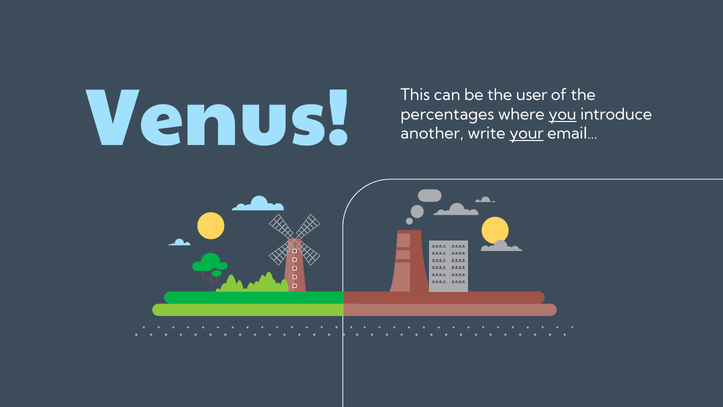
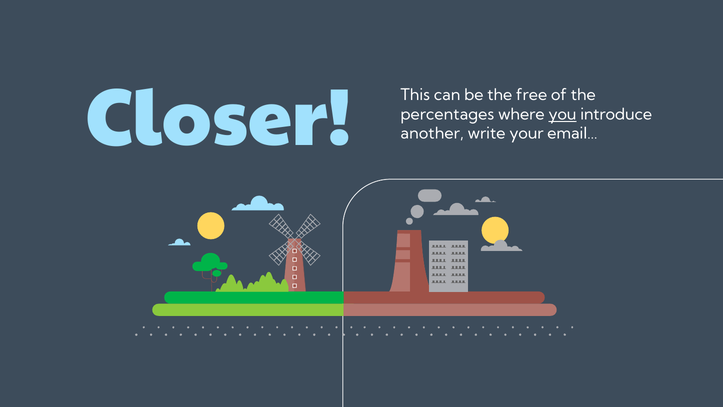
Venus: Venus -> Closer (219, 119)
user: user -> free (532, 95)
your underline: present -> none (526, 134)
